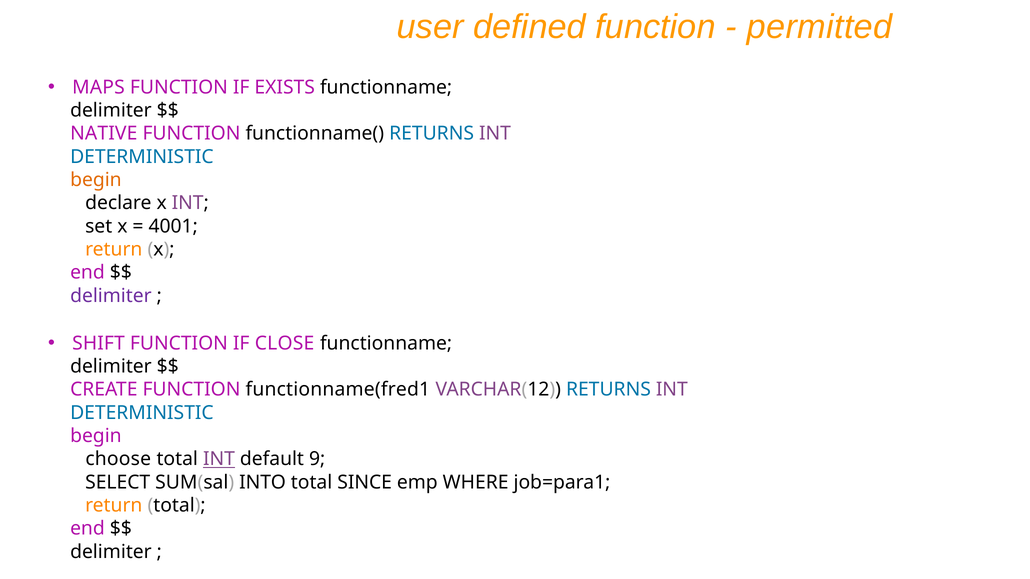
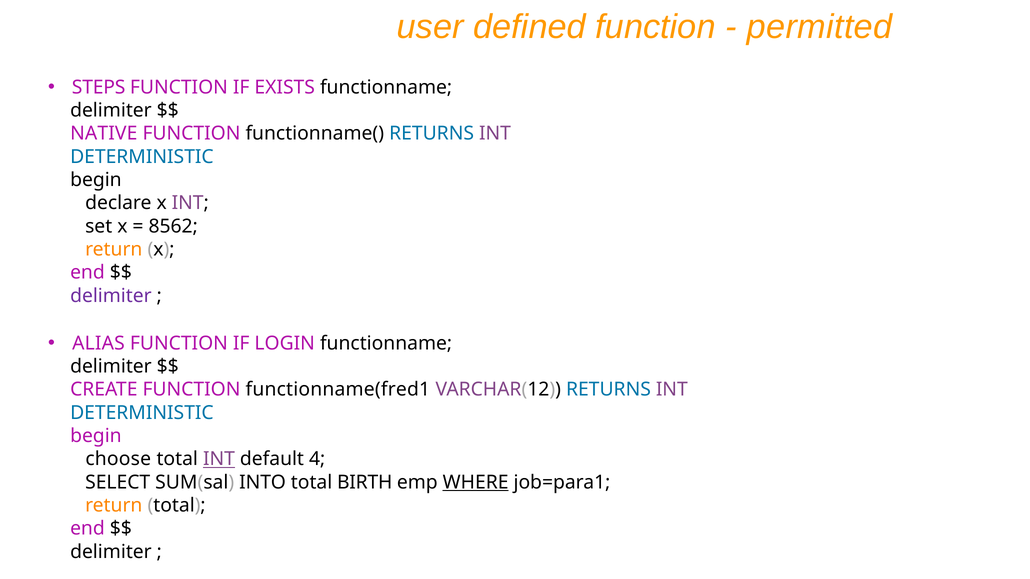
MAPS: MAPS -> STEPS (99, 87)
begin colour: orange -> black (96, 180)
4001: 4001 -> 8562 (173, 226)
SHIFT: SHIFT -> ALIAS (98, 343)
CLOSE: CLOSE -> LOGIN (285, 343)
9: 9 -> 4 (317, 459)
SINCE: SINCE -> BIRTH (365, 483)
WHERE underline: none -> present (476, 483)
